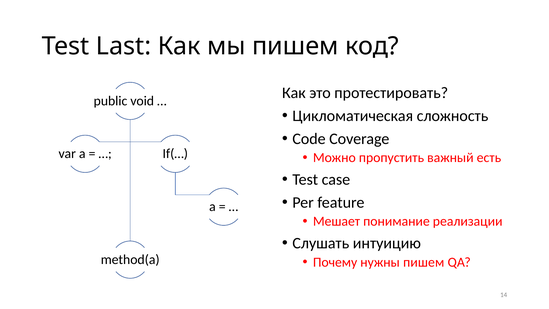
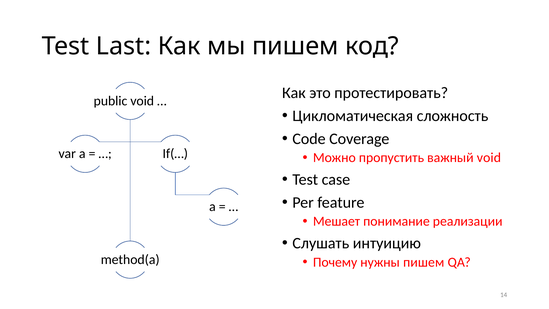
важный есть: есть -> void (489, 158)
